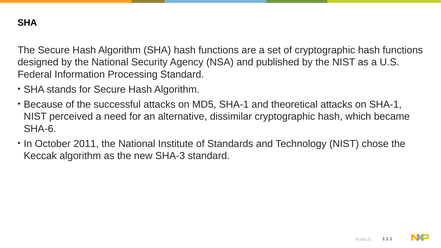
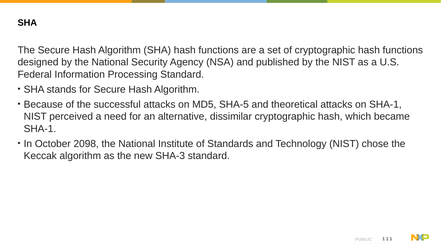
MD5 SHA-1: SHA-1 -> SHA-5 (234, 105)
SHA-6: SHA-6 -> SHA-1 (40, 129)
2011: 2011 -> 2098 (86, 144)
